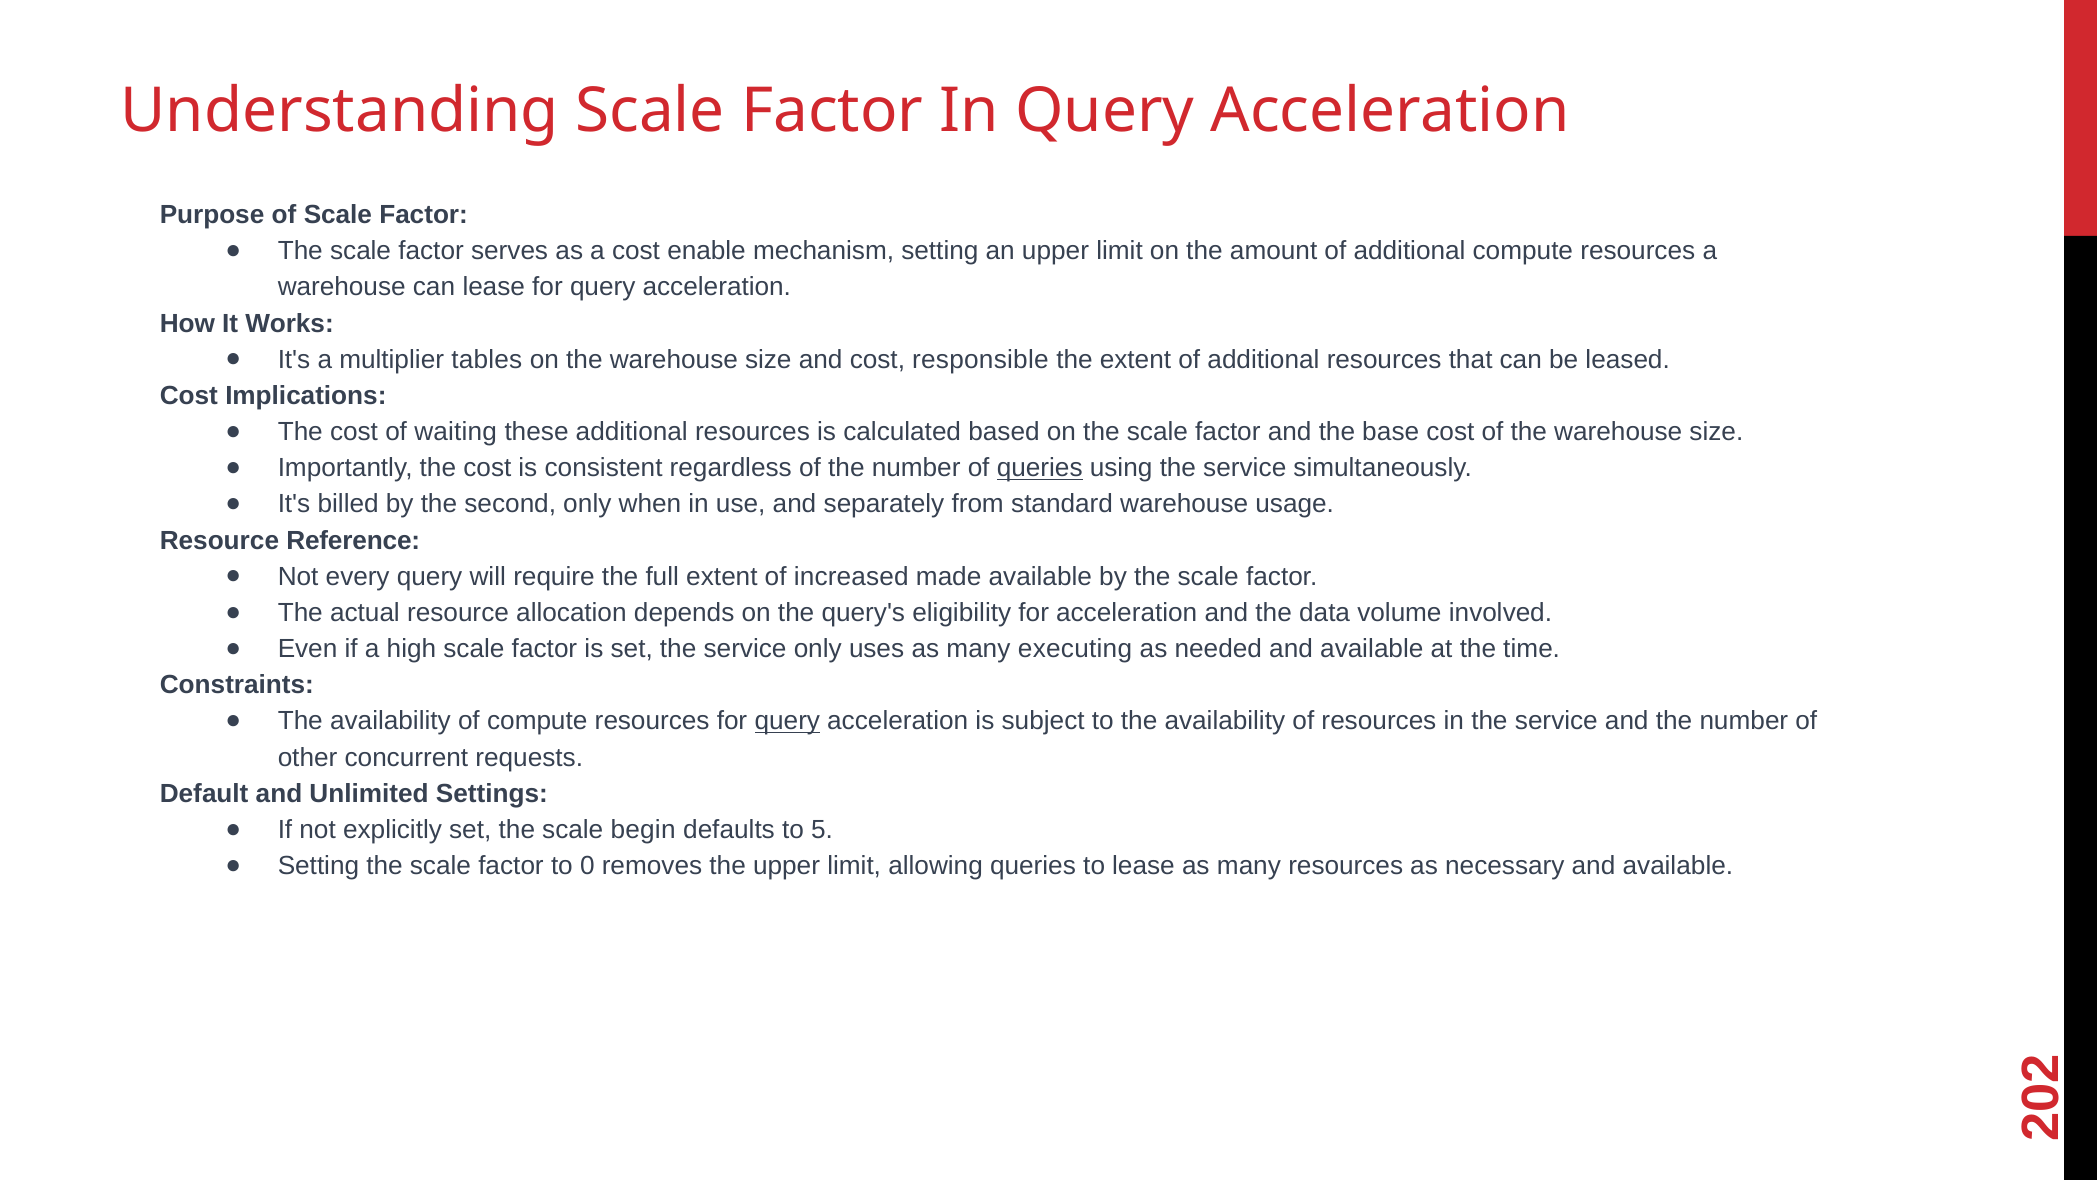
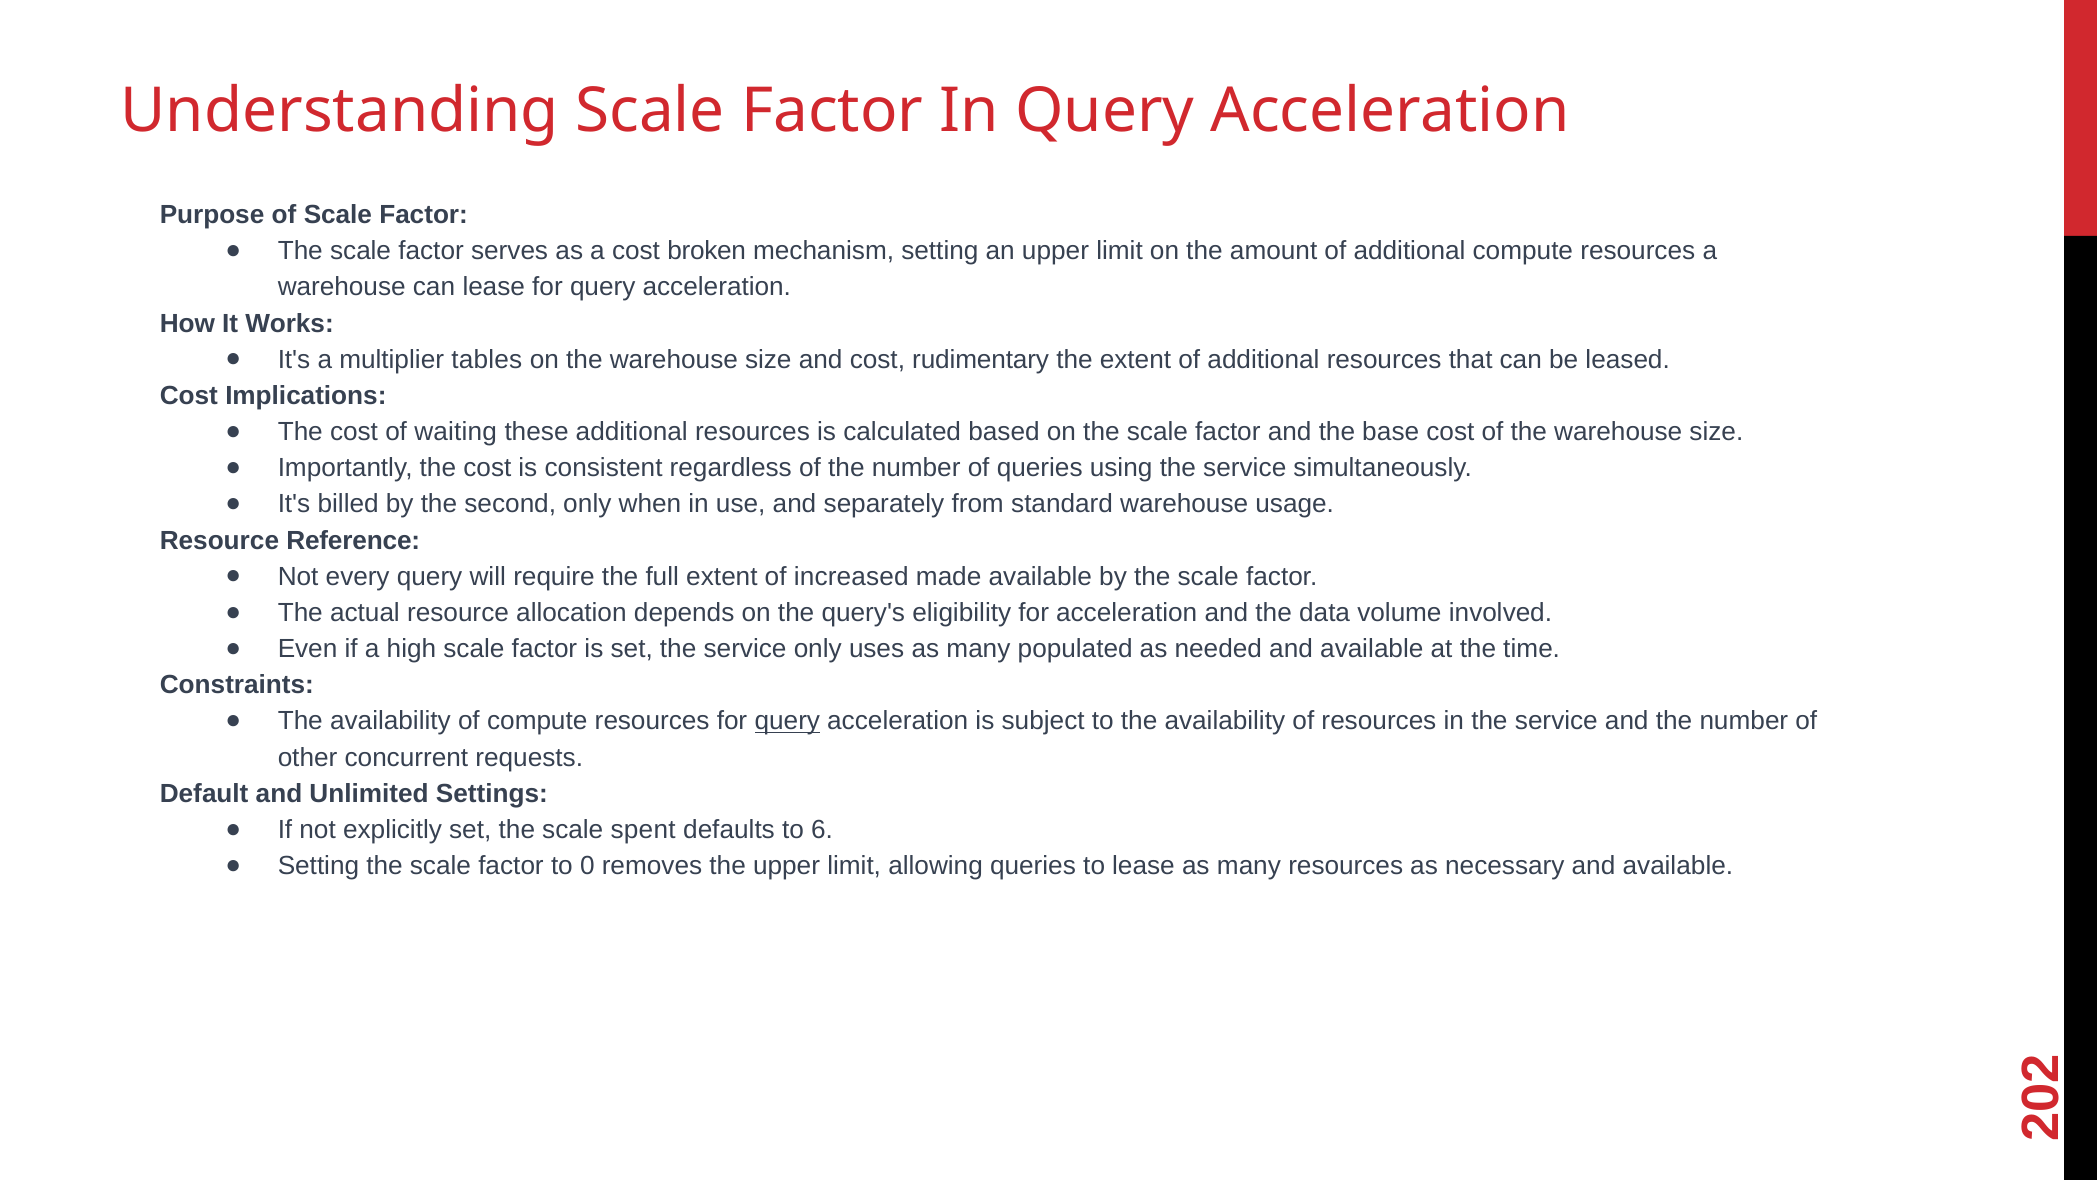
enable: enable -> broken (707, 251)
responsible: responsible -> rudimentary (981, 359)
queries underline: present -> none (1040, 468)
executing: executing -> populated (1075, 649)
begin: begin -> spent (643, 830)
5: 5 -> 6 (822, 830)
